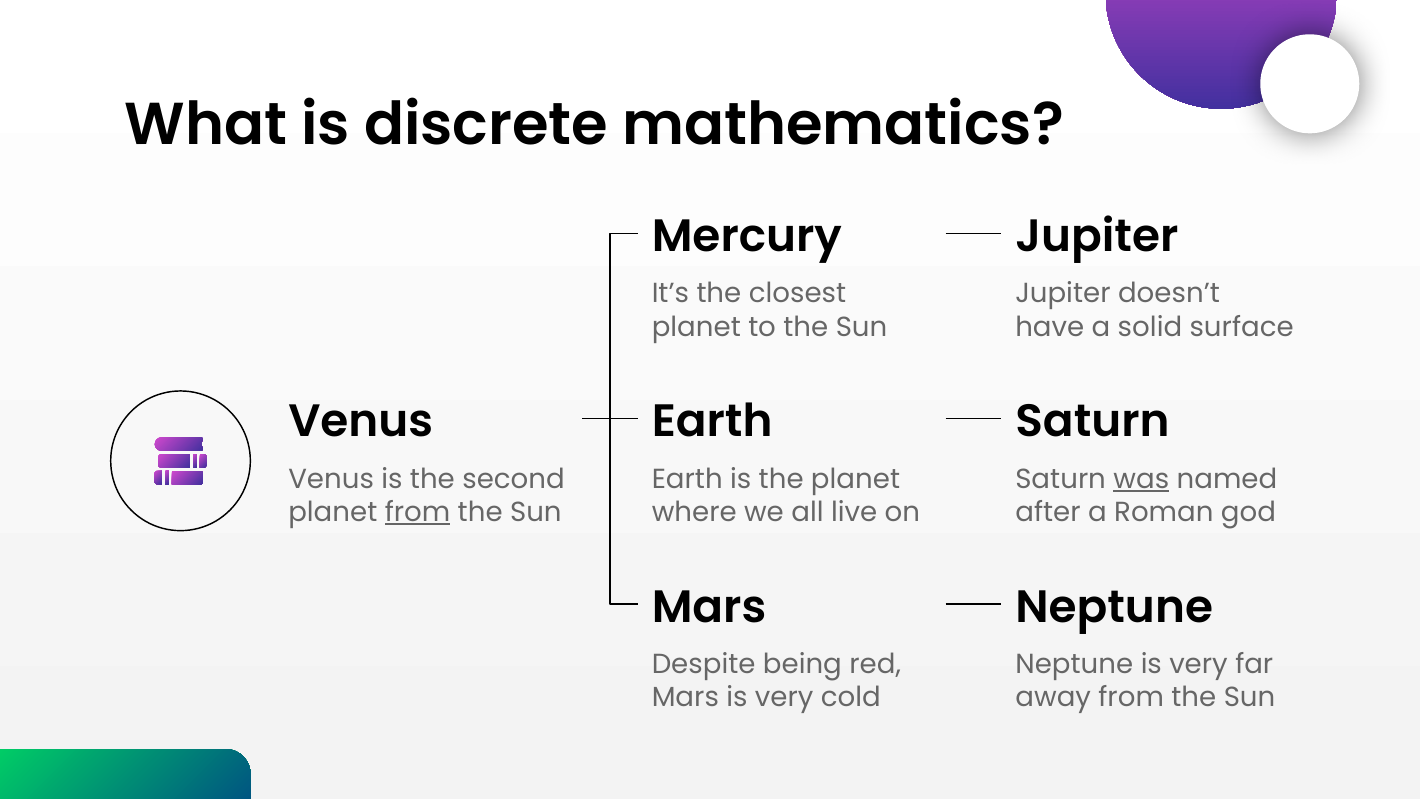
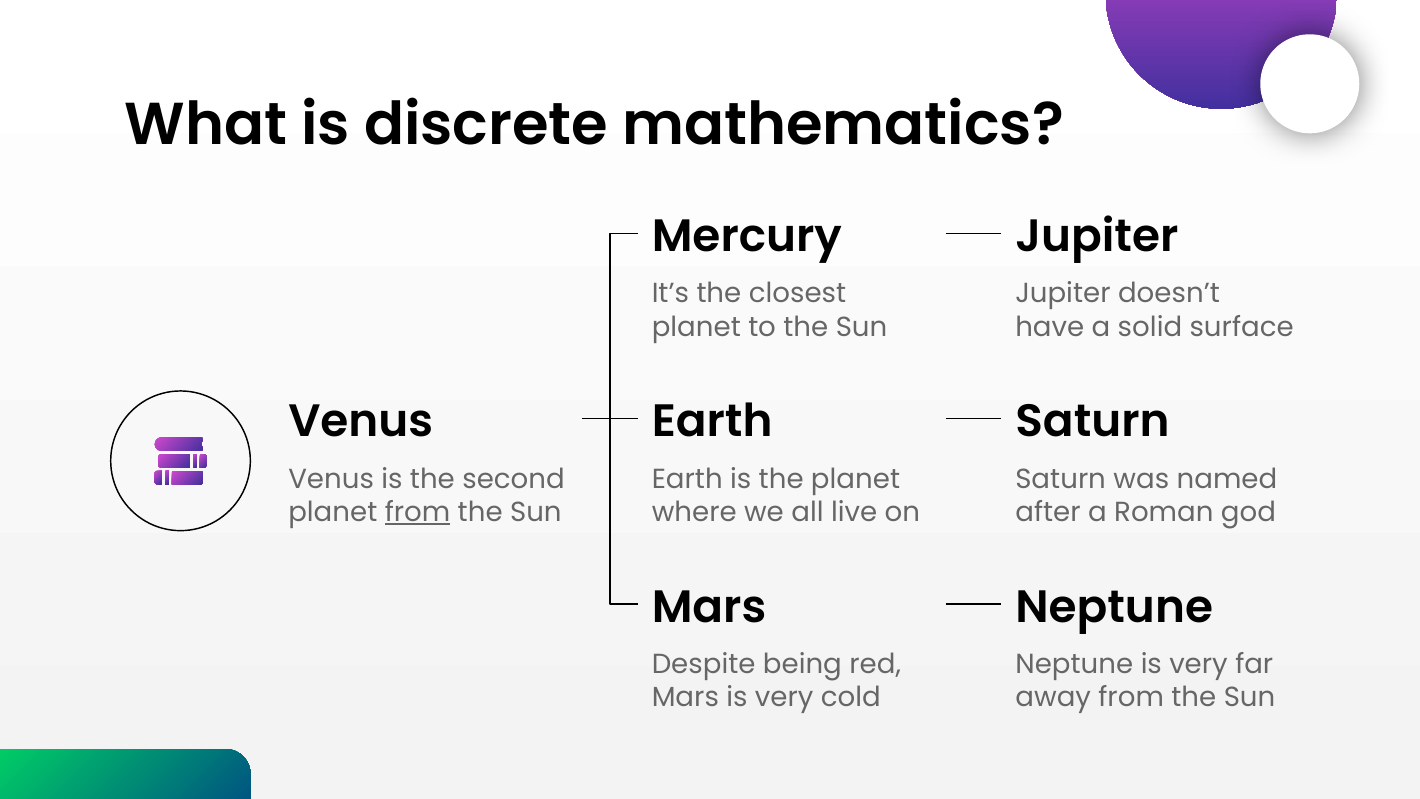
was underline: present -> none (1141, 479)
